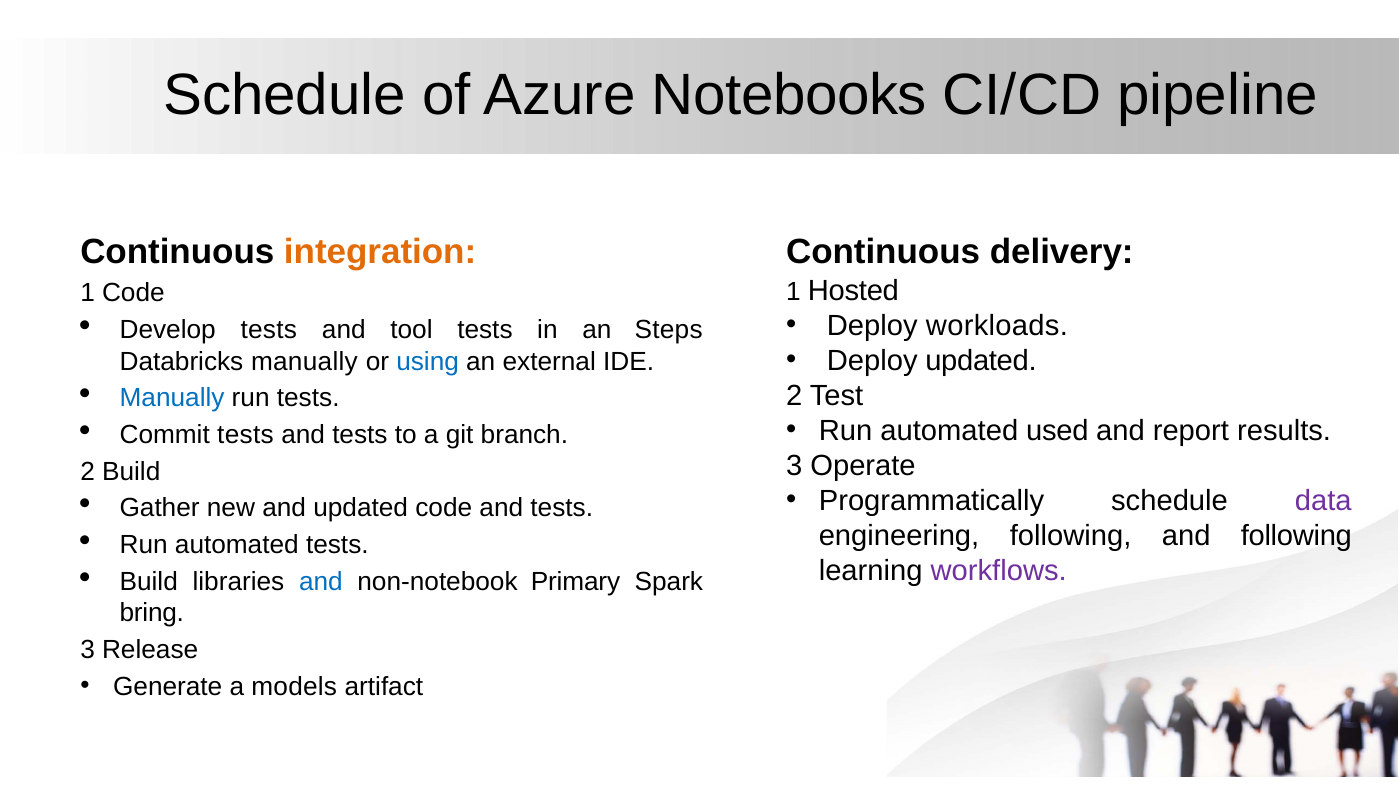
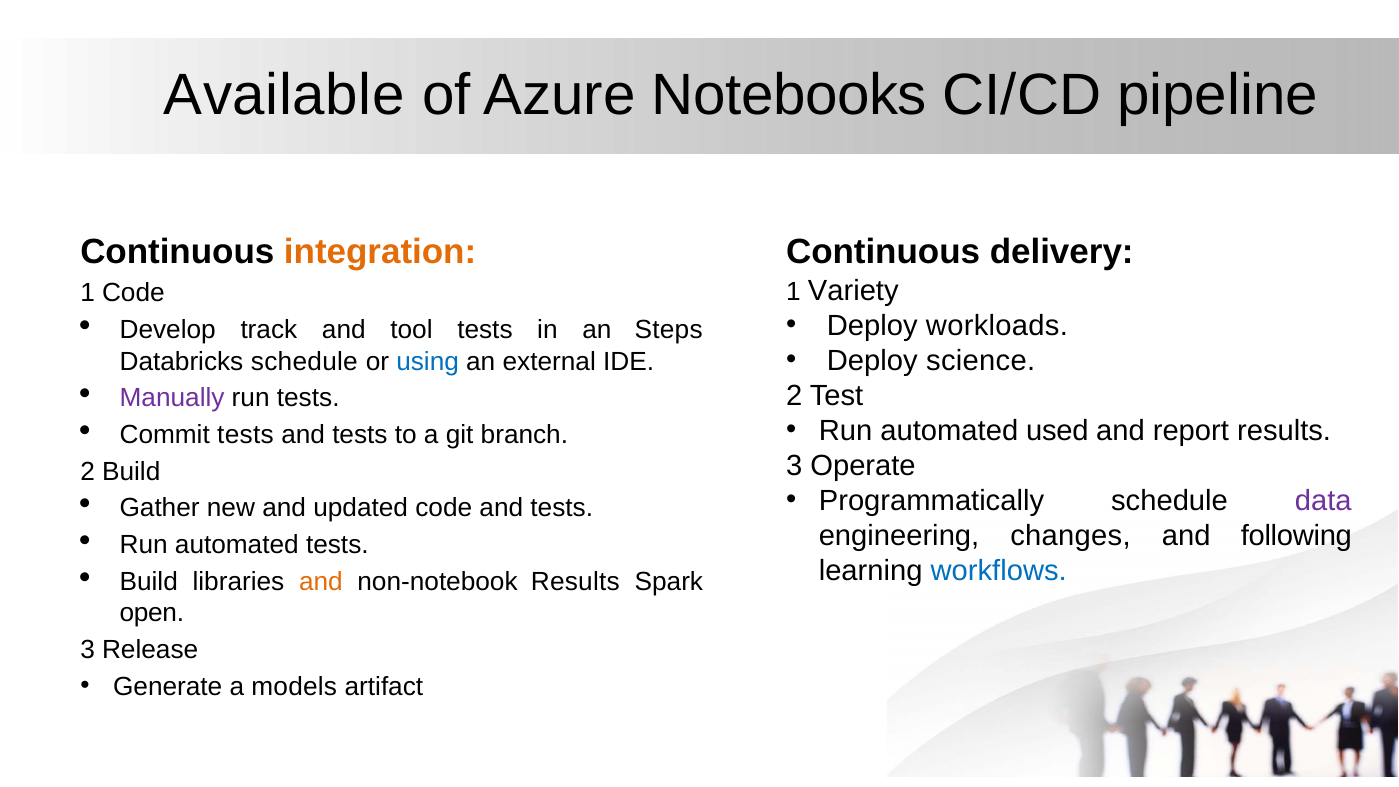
Schedule: Schedule -> Available (284, 95)
Hosted: Hosted -> Variety (853, 290)
Develop tests: tests -> track (269, 330)
Deploy updated: updated -> science (981, 360)
Databricks manually: manually -> schedule (304, 361)
Manually colour: blue -> purple (172, 398)
engineering following: following -> changes (1070, 535)
workflows colour: purple -> blue (999, 570)
and colour: blue -> orange (321, 582)
non-notebook Primary: Primary -> Results (575, 582)
bring: bring -> open (152, 613)
